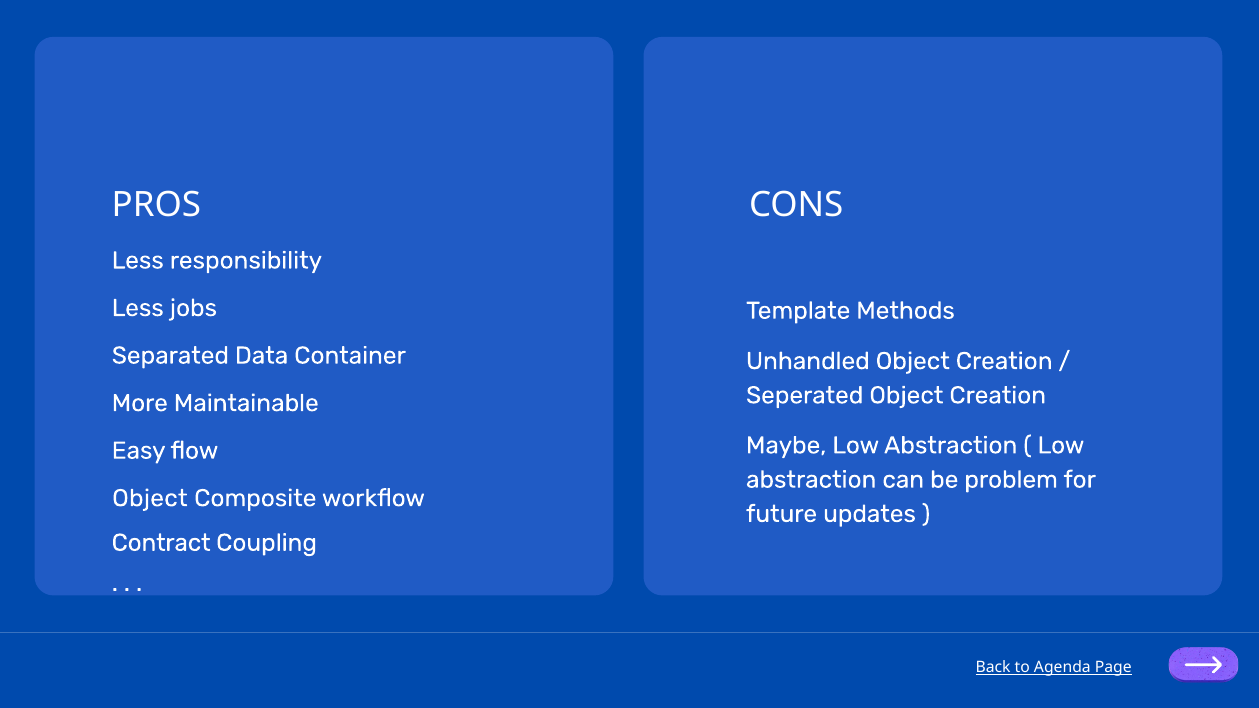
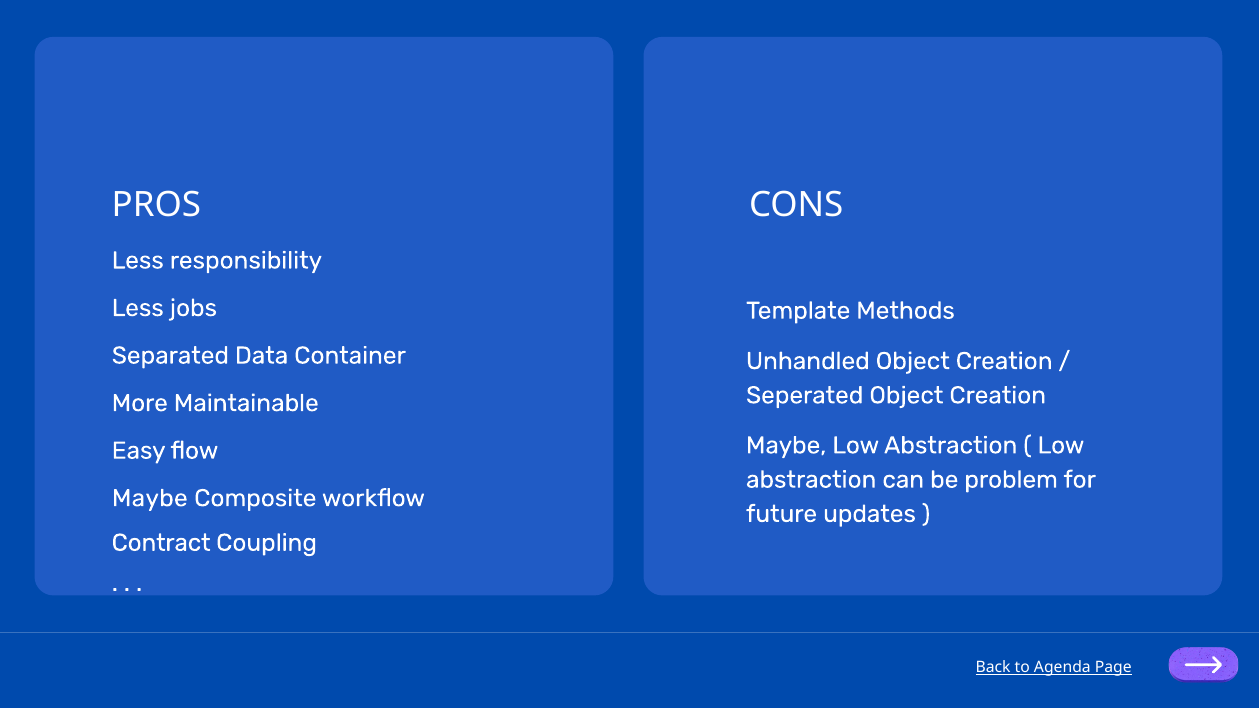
Object: Object -> Maybe (150, 498)
